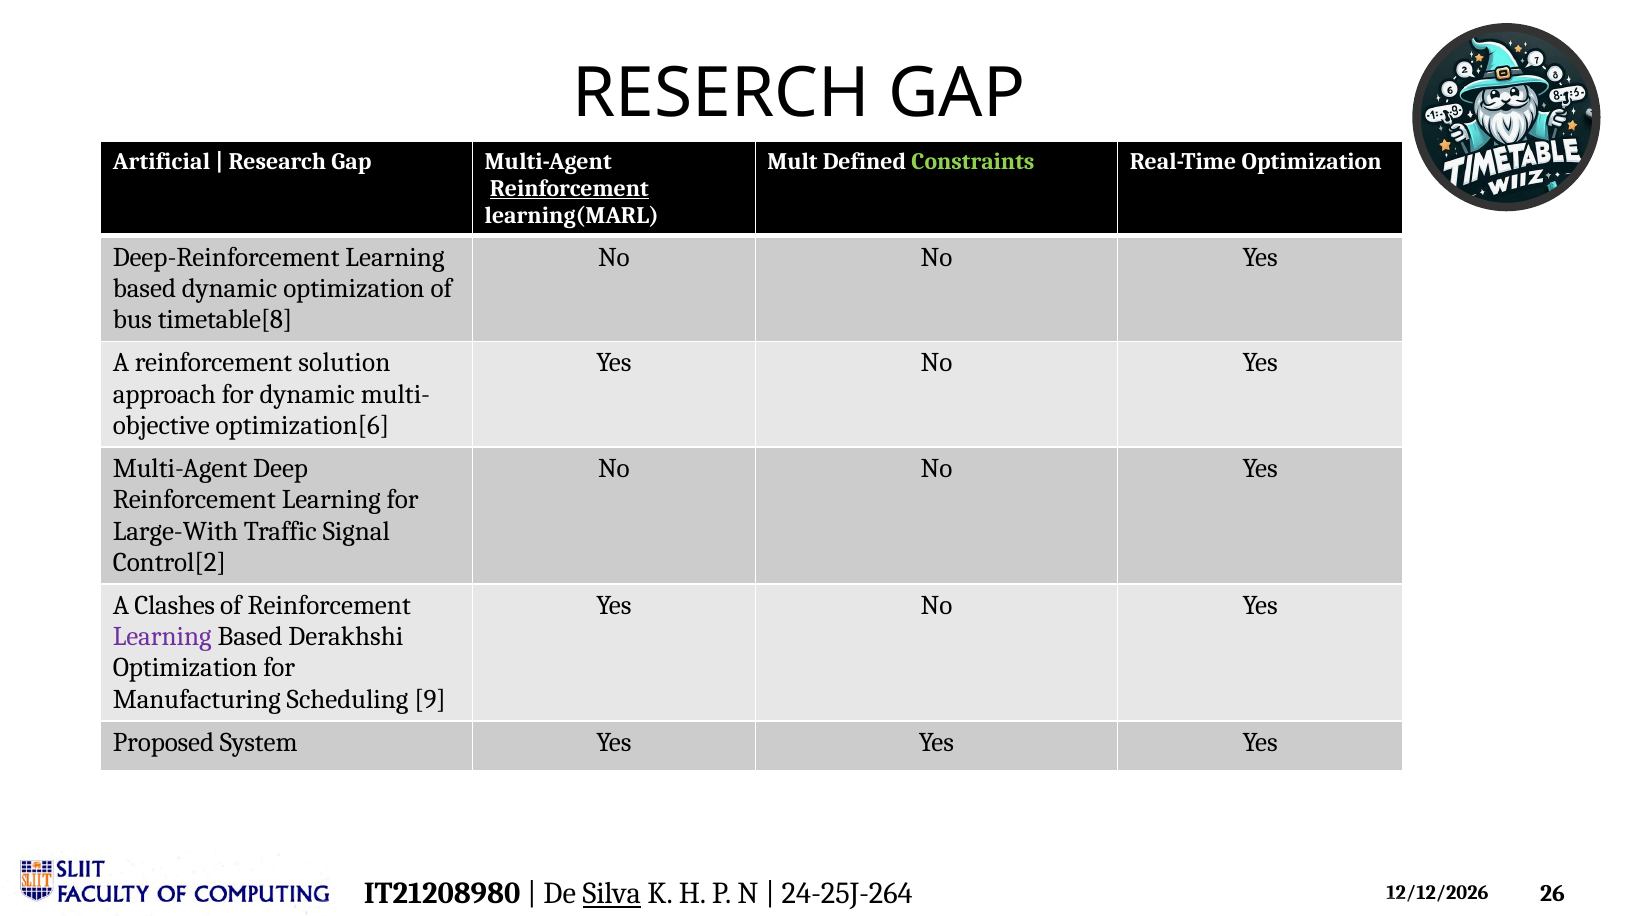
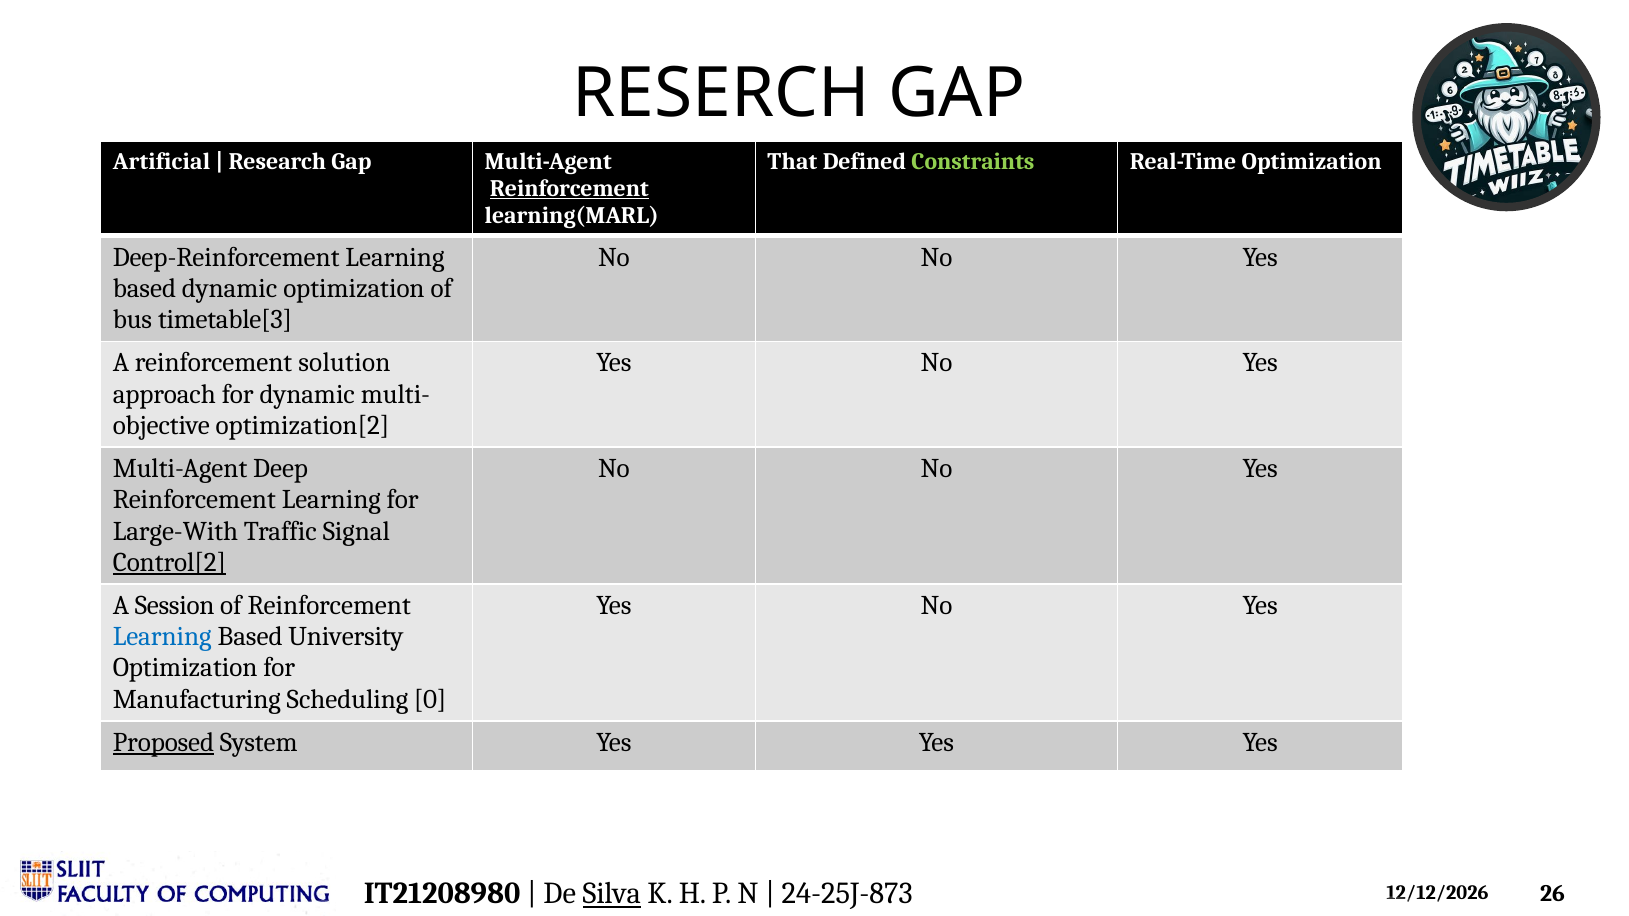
Mult: Mult -> That (792, 161)
timetable[8: timetable[8 -> timetable[3 (225, 320)
optimization[6: optimization[6 -> optimization[2 (303, 425)
Control[2 underline: none -> present (169, 562)
Clashes: Clashes -> Session (175, 606)
Learning colour: purple -> blue (162, 637)
Derakhshi: Derakhshi -> University (346, 637)
9: 9 -> 0 (430, 699)
Proposed underline: none -> present (164, 743)
24-25J-264: 24-25J-264 -> 24-25J-873 (847, 894)
